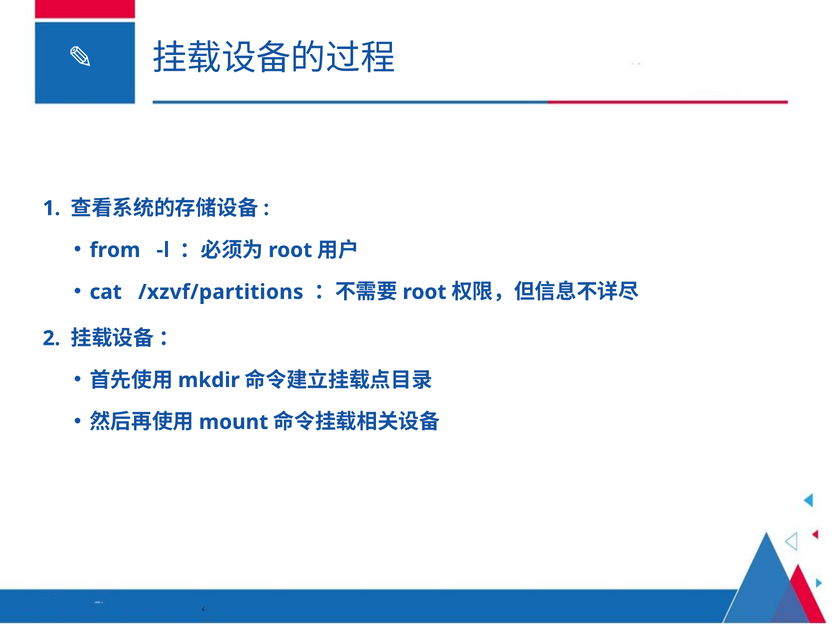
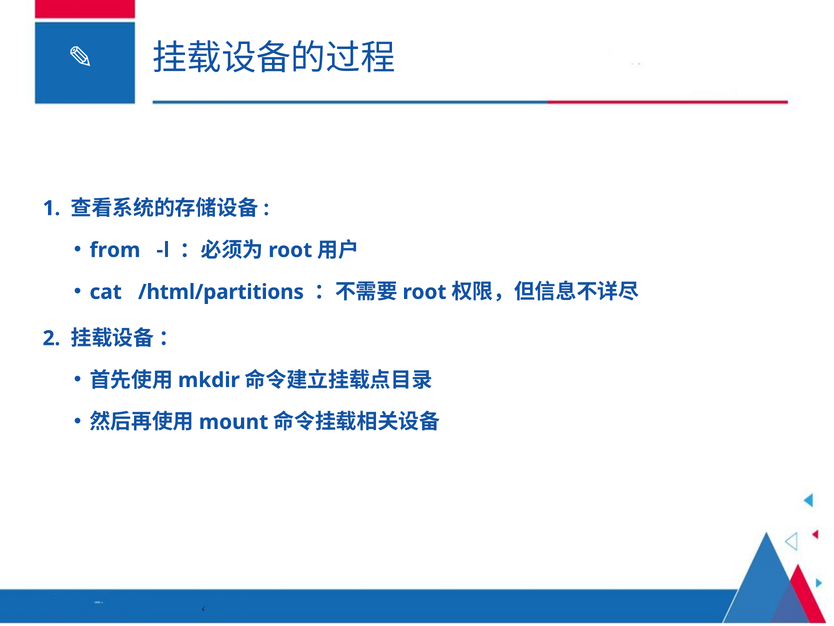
/xzvf/partitions: /xzvf/partitions -> /html/partitions (221, 292)
